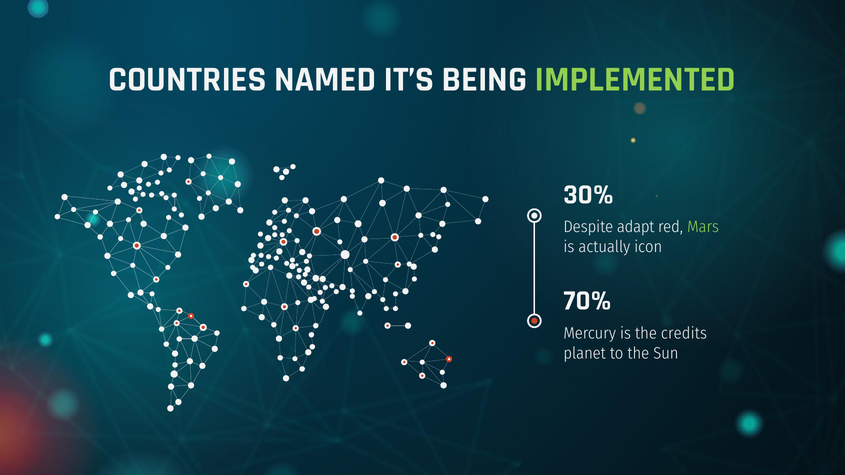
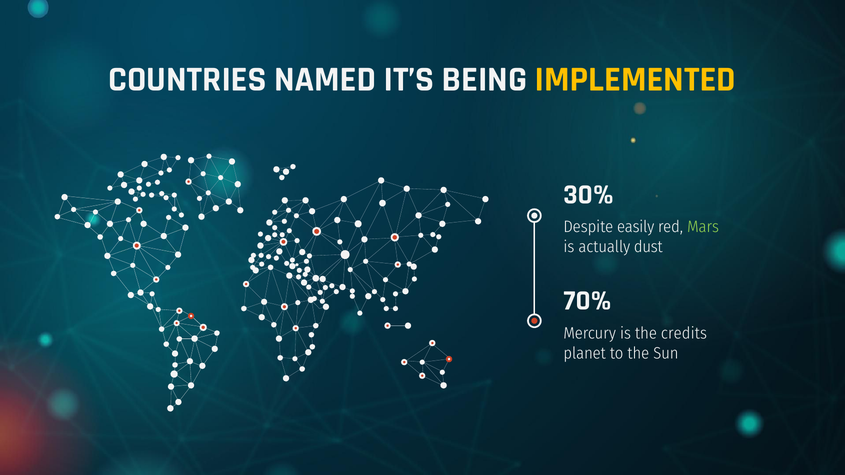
IMPLEMENTED colour: light green -> yellow (635, 79)
adapt: adapt -> easily (636, 227)
icon: icon -> dust (648, 247)
